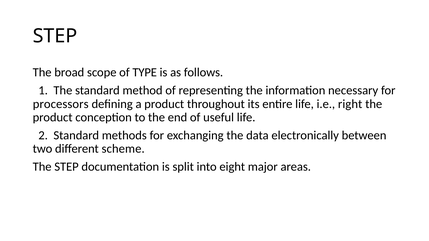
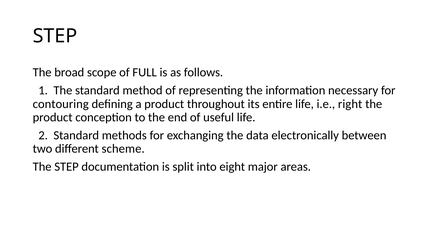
TYPE: TYPE -> FULL (145, 73)
processors: processors -> contouring (61, 104)
